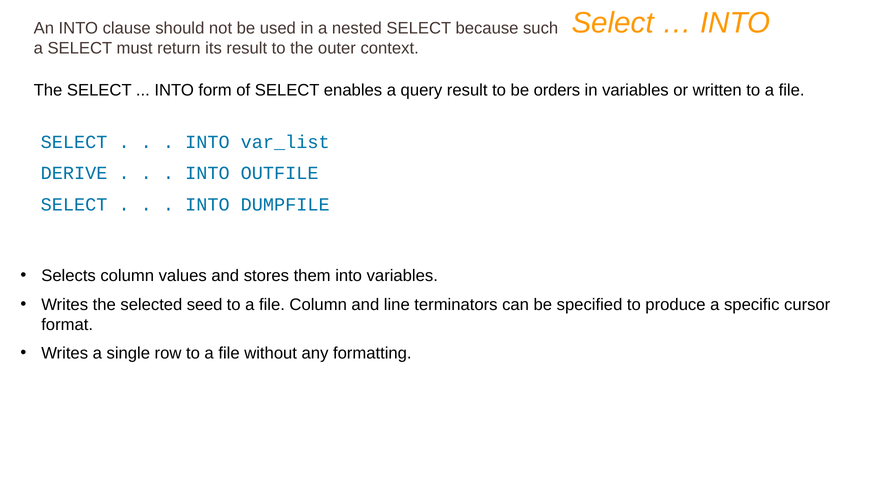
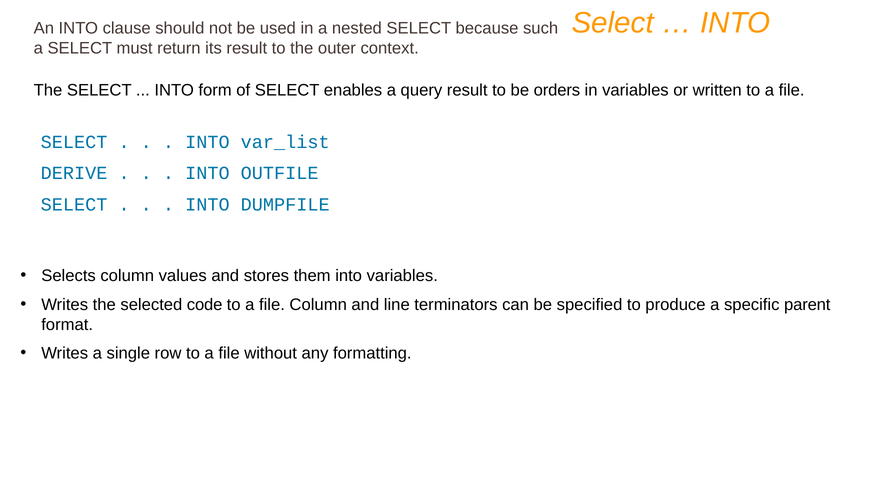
seed: seed -> code (205, 304)
cursor: cursor -> parent (807, 304)
